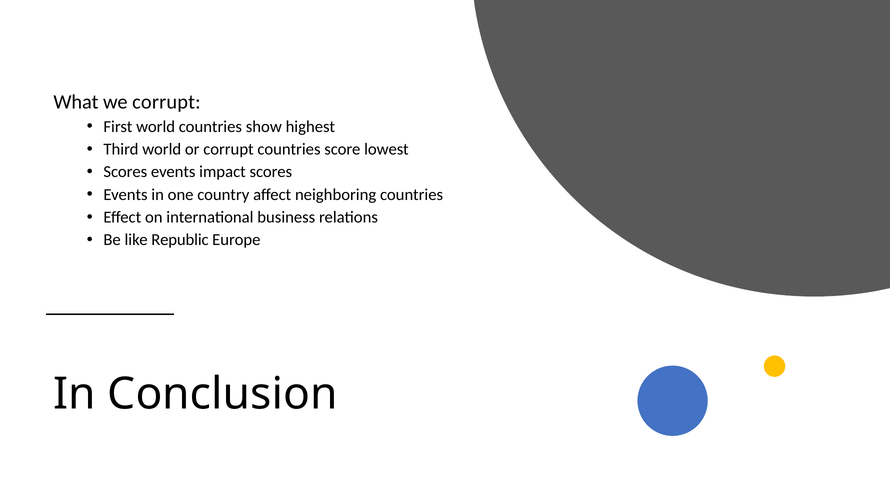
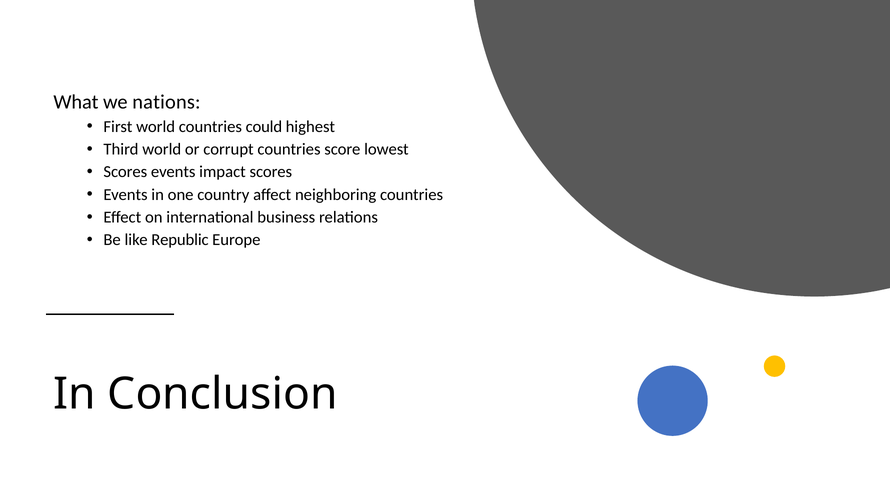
we corrupt: corrupt -> nations (166, 102)
show: show -> could (264, 126)
